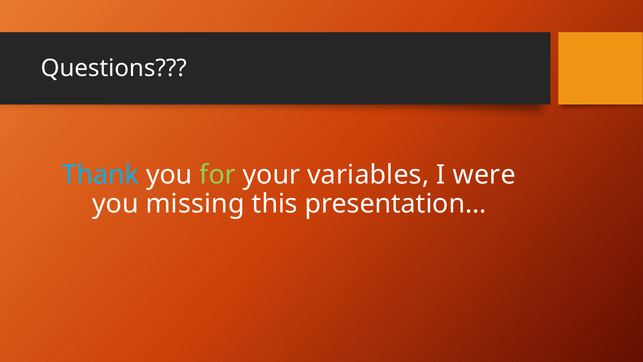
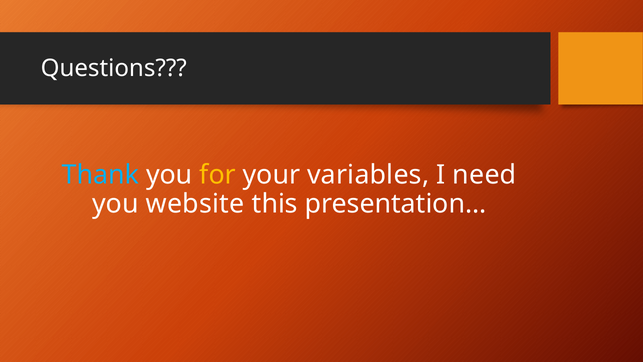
for colour: light green -> yellow (218, 175)
were: were -> need (484, 175)
missing: missing -> website (195, 204)
